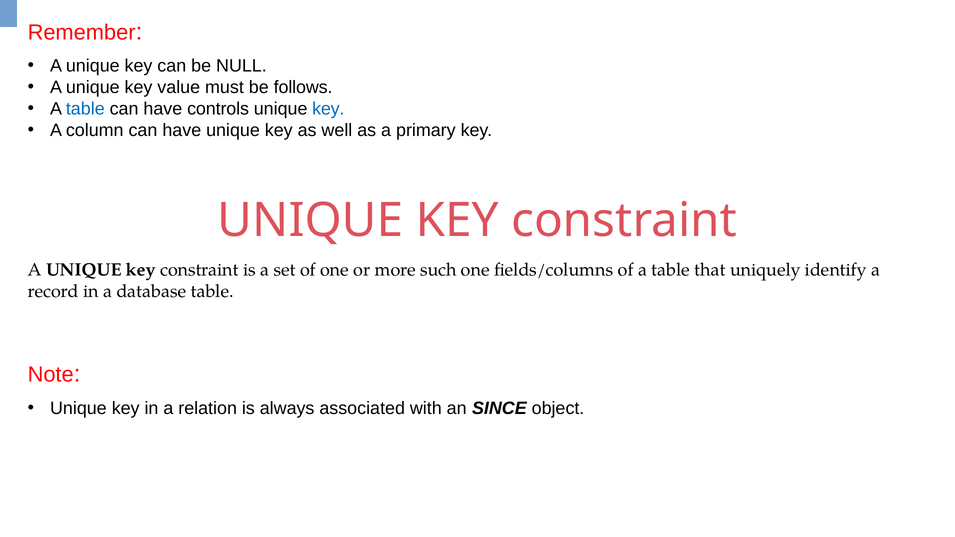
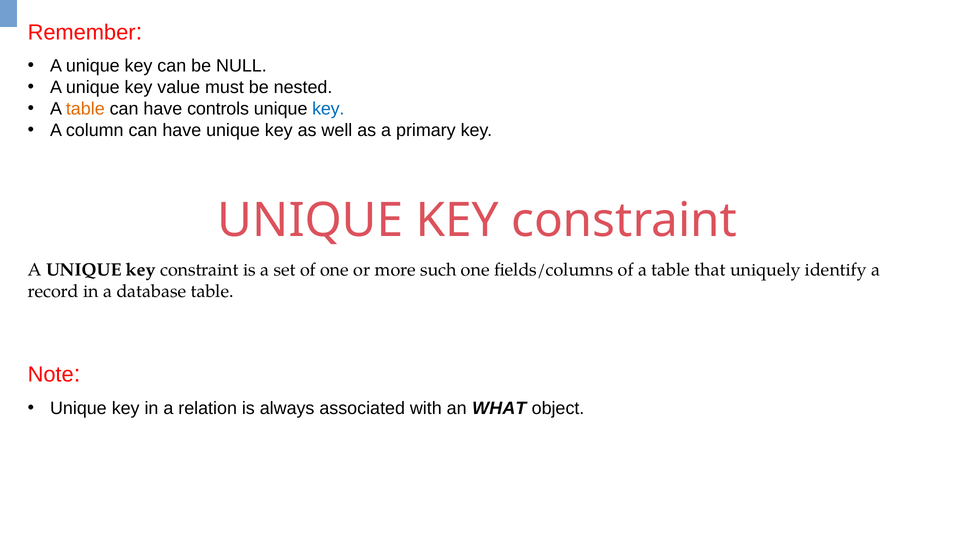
follows: follows -> nested (303, 87)
table colour: blue -> orange (85, 109)
SINCE: SINCE -> WHAT (499, 408)
